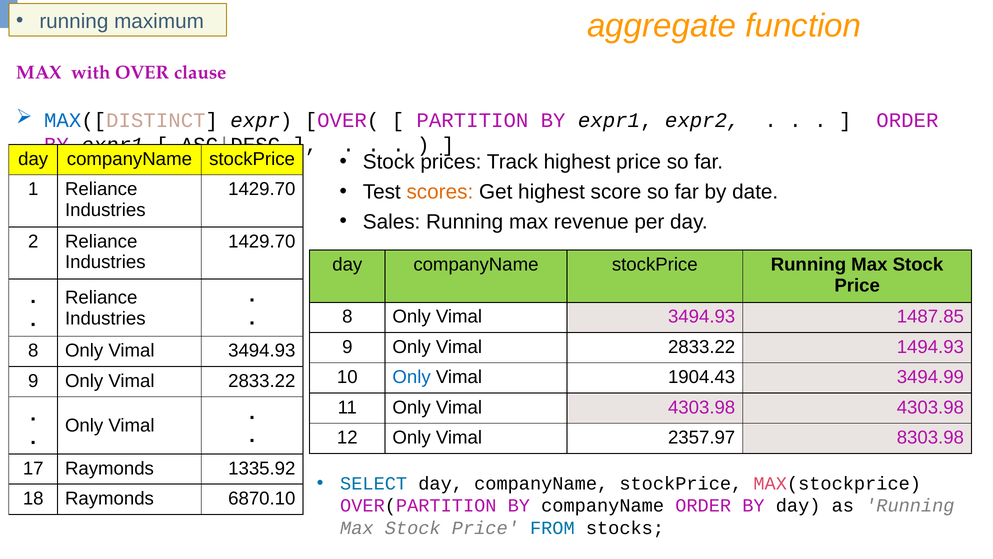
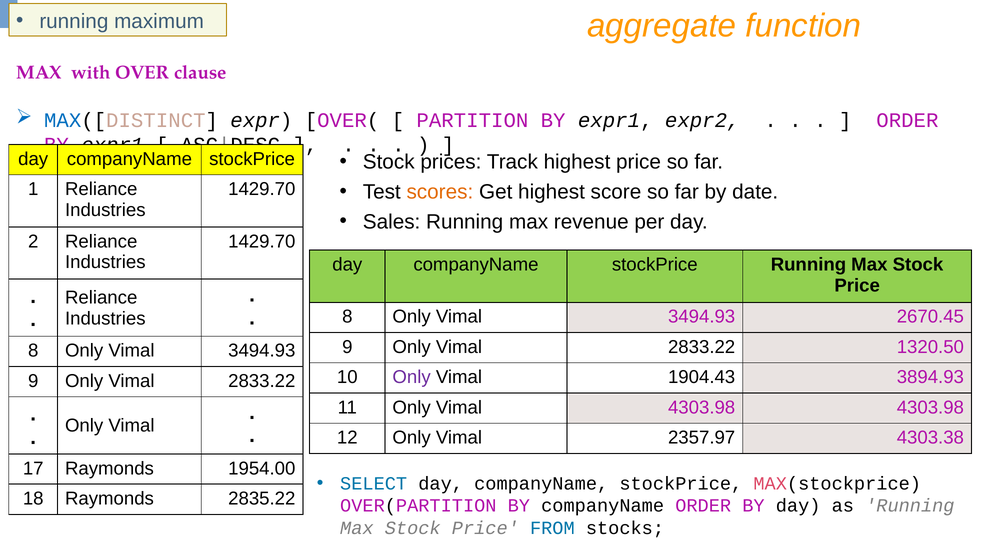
1487.85: 1487.85 -> 2670.45 (930, 317)
1494.93: 1494.93 -> 1320.50 (930, 347)
Only colour: blue -> purple (412, 377)
3494.99: 3494.99 -> 3894.93 (930, 377)
8303.98: 8303.98 -> 4303.38 (930, 437)
1335.92: 1335.92 -> 1954.00 (262, 468)
6870.10: 6870.10 -> 2835.22 (262, 498)
